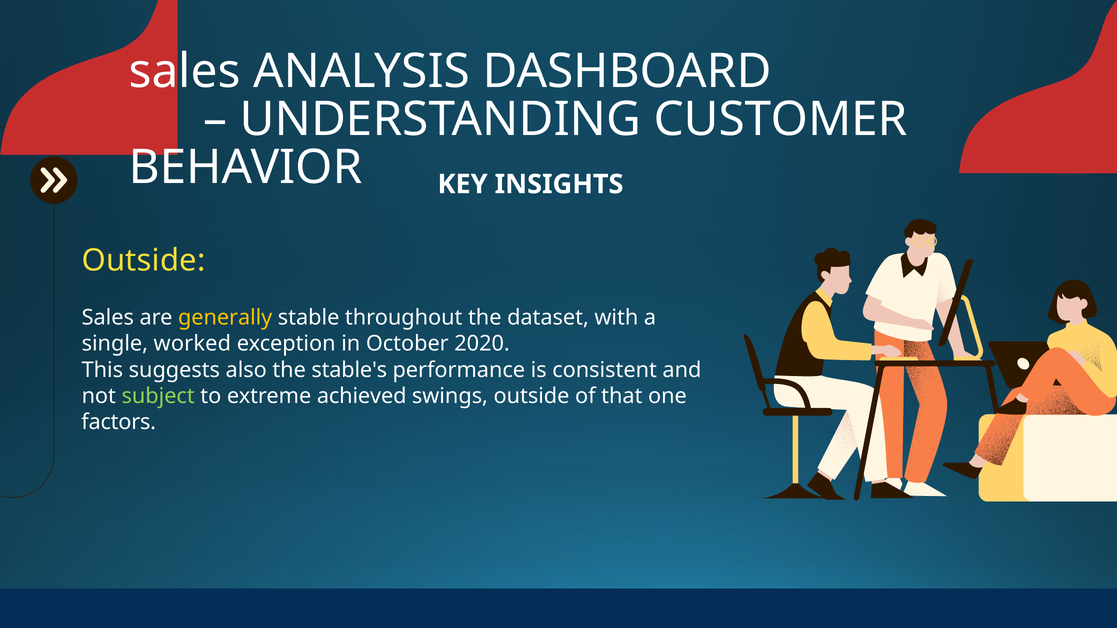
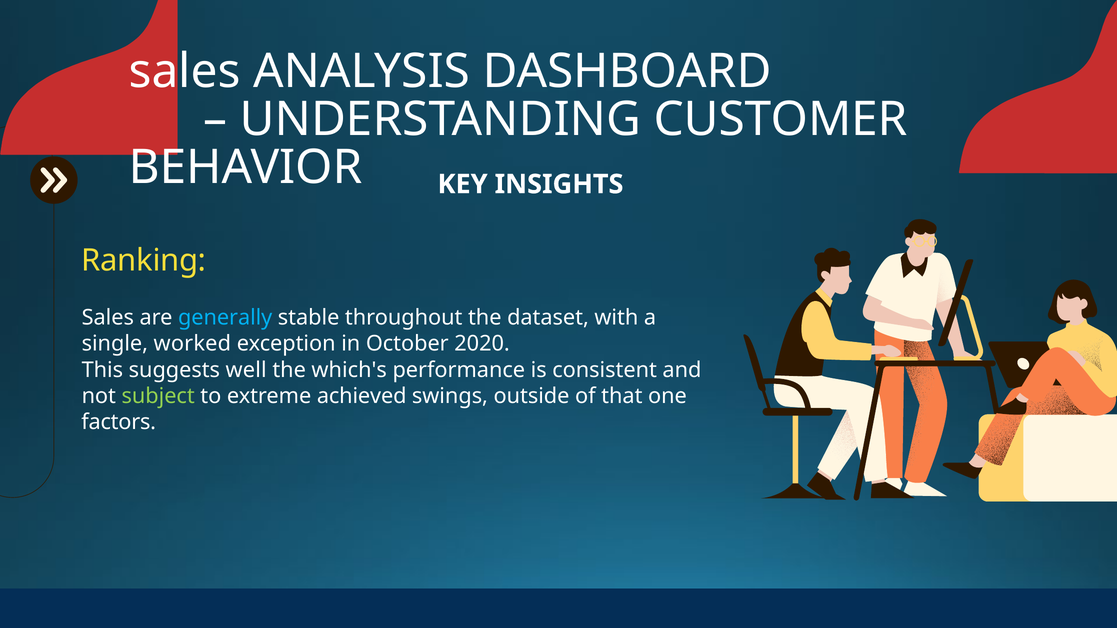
Outside: Outside -> Ranking (144, 261)
generally colour: yellow -> light blue (225, 318)
also: also -> well (246, 370)
stable's: stable's -> which's (349, 370)
